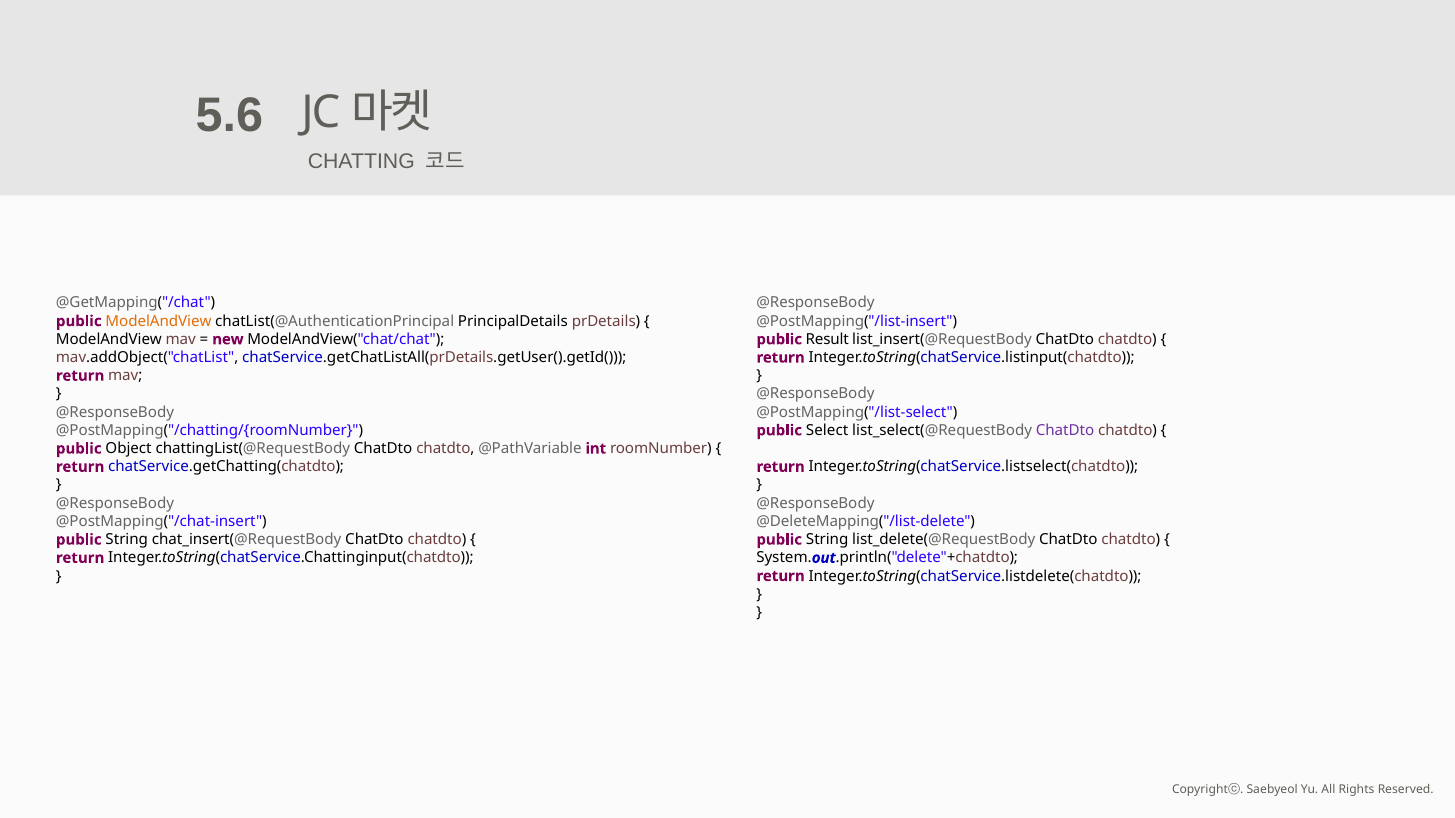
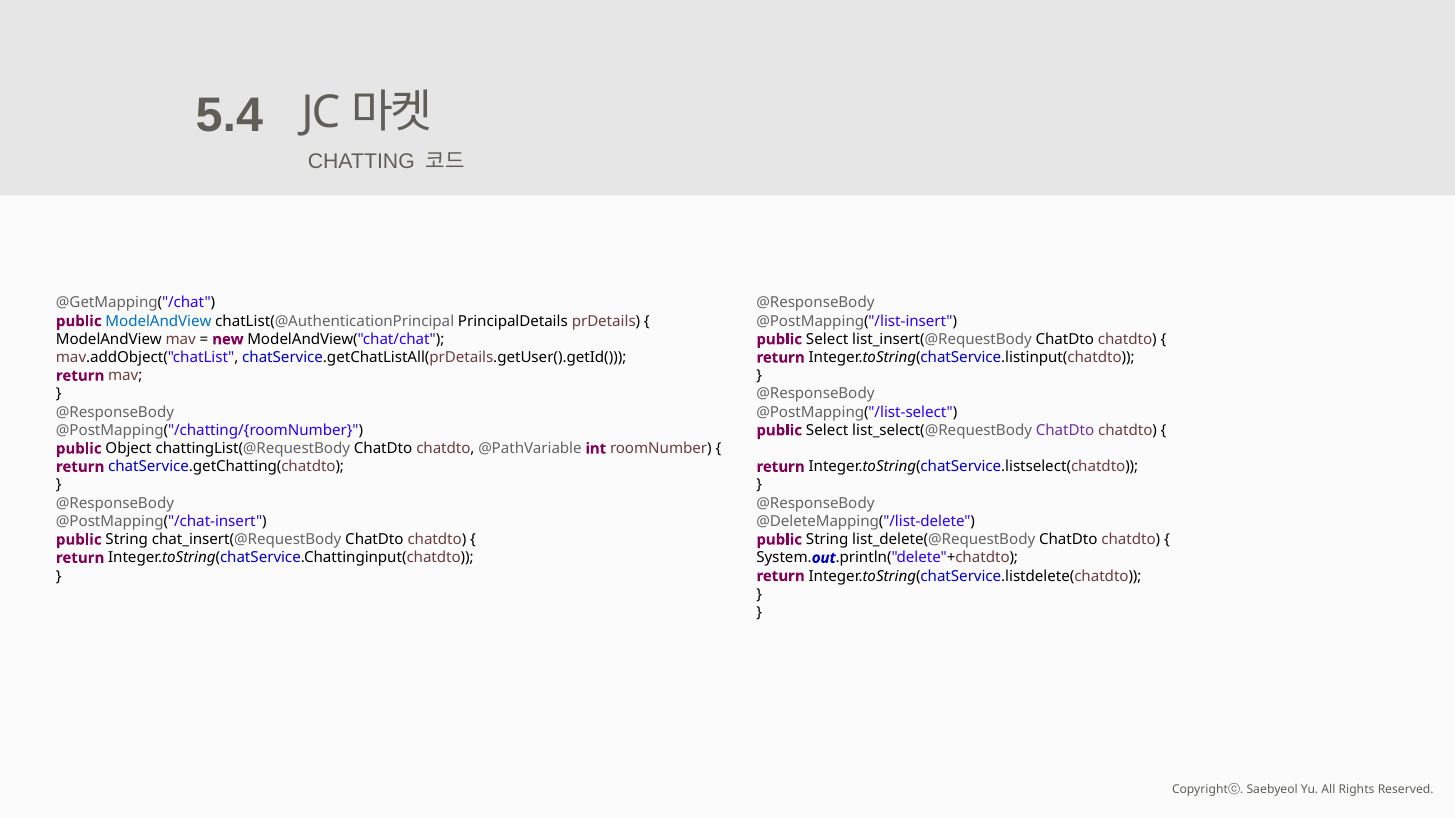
5.6: 5.6 -> 5.4 (229, 116)
ModelAndView colour: orange -> blue (158, 321)
Result: Result -> Select (827, 340)
